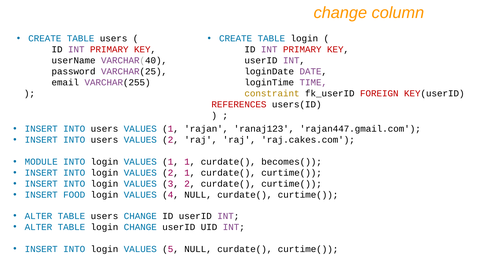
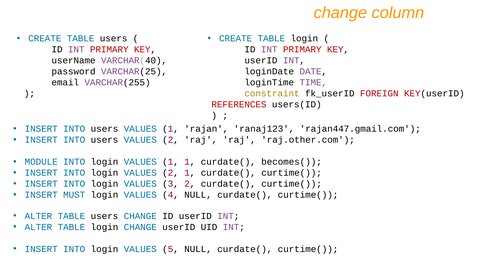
raj.cakes.com: raj.cakes.com -> raj.other.com (308, 140)
FOOD: FOOD -> MUST (74, 195)
